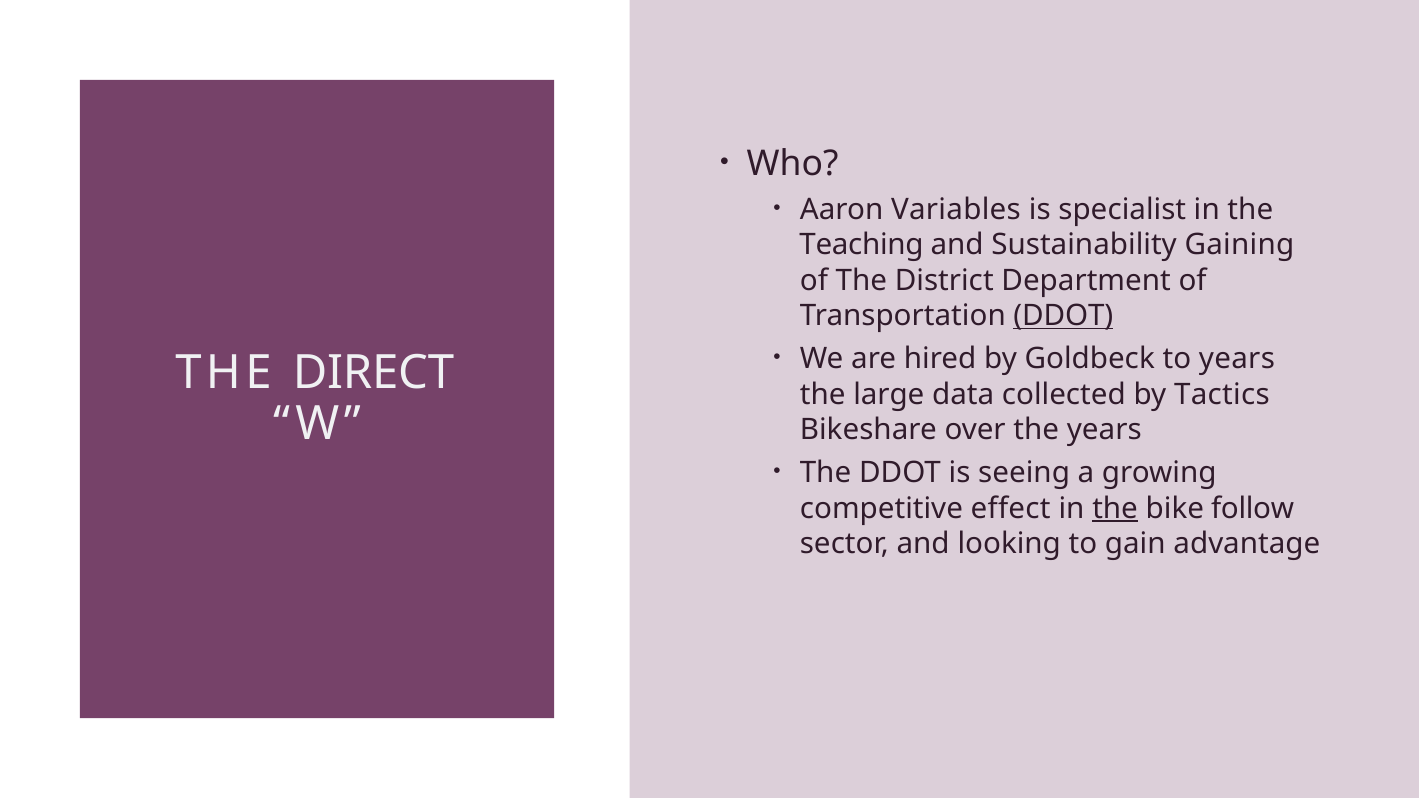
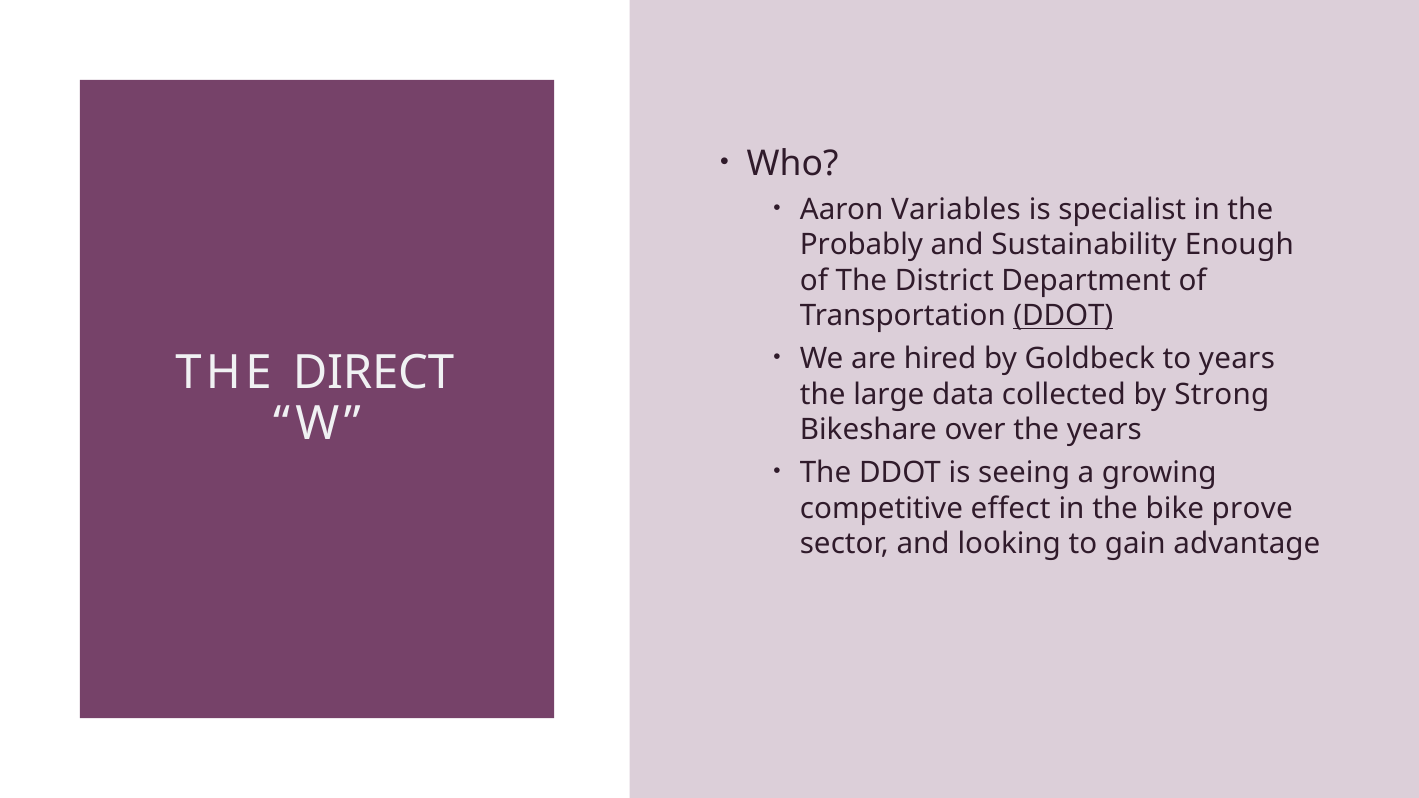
Teaching: Teaching -> Probably (861, 245)
Gaining: Gaining -> Enough (1239, 245)
Tactics: Tactics -> Strong (1222, 394)
the underline: present -> none (1115, 508)
follow: follow -> prove (1252, 508)
